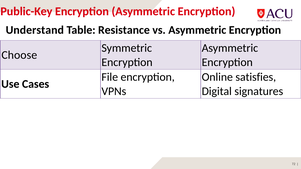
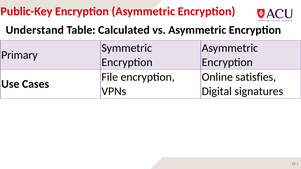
Resistance: Resistance -> Calculated (124, 30)
Choose: Choose -> Primary (19, 55)
